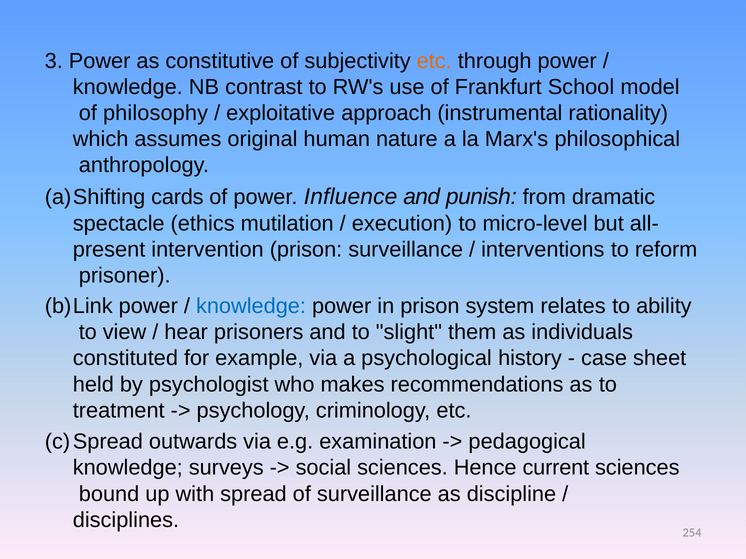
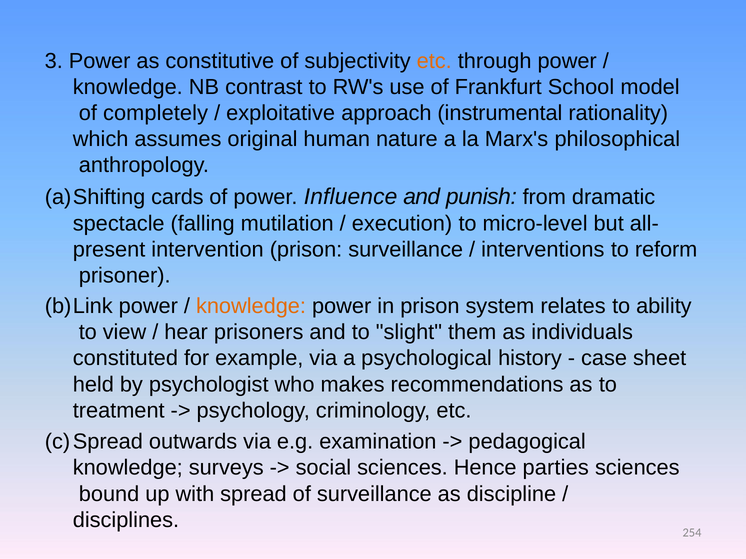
philosophy: philosophy -> completely (156, 113)
ethics: ethics -> falling (203, 224)
knowledge colour: blue -> orange (251, 306)
current: current -> parties (556, 468)
